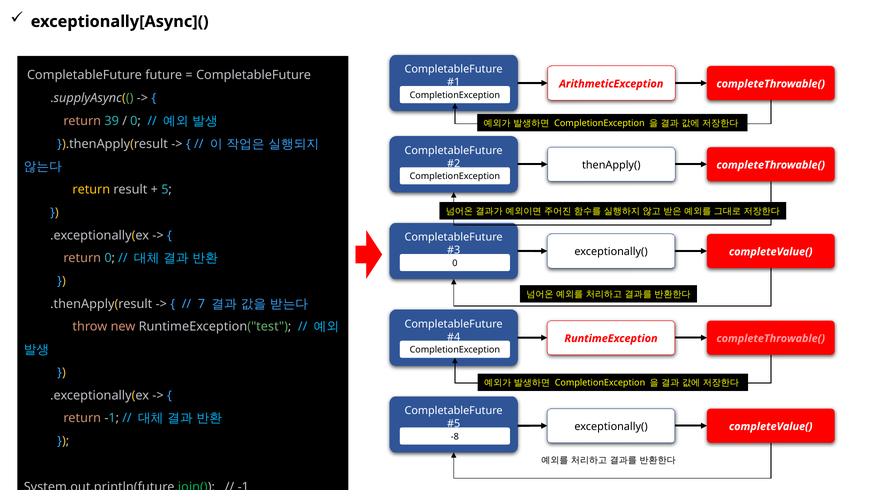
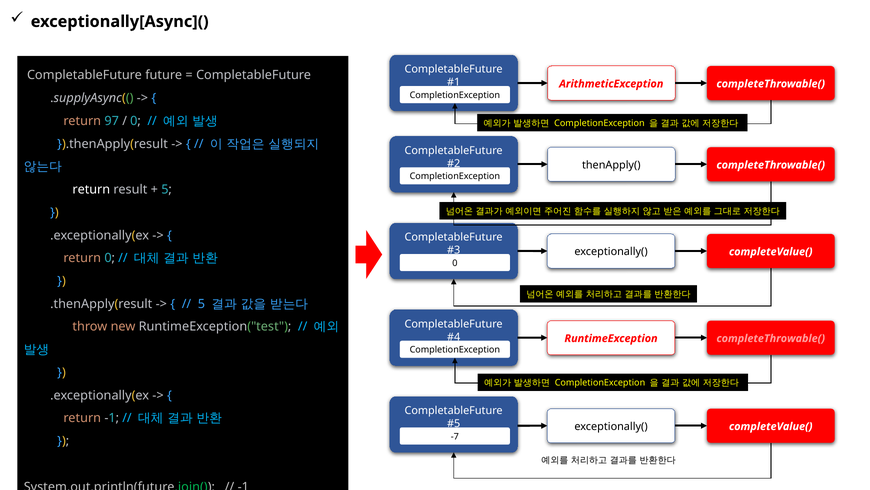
39: 39 -> 97 (112, 121)
return colour: yellow -> white (91, 189)
7: 7 -> 5 (201, 304)
-8: -8 -> -7 (455, 436)
